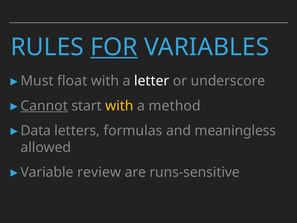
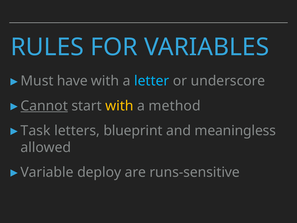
FOR underline: present -> none (114, 47)
float: float -> have (72, 81)
letter colour: white -> light blue (152, 81)
Data: Data -> Task (36, 131)
formulas: formulas -> blueprint (133, 131)
review: review -> deploy (99, 172)
